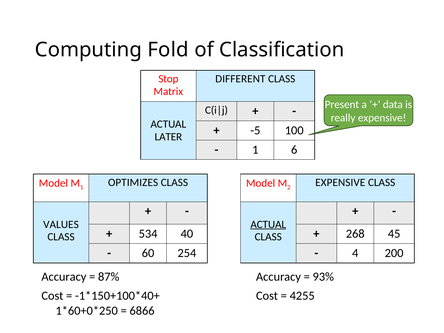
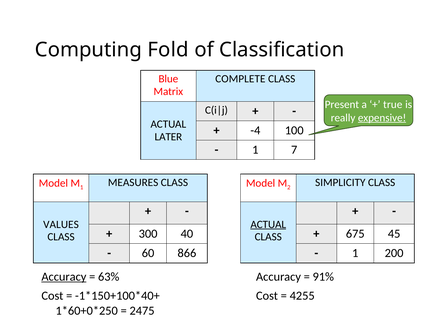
Stop: Stop -> Blue (168, 79)
DIFFERENT: DIFFERENT -> COMPLETE (240, 79)
data: data -> true (393, 104)
expensive underline: none -> present (382, 118)
-5: -5 -> -4 (255, 130)
6: 6 -> 7 (294, 150)
OPTIMIZES: OPTIMIZES -> MEASURES (133, 183)
EXPENSIVE: EXPENSIVE -> SIMPLICITY (340, 183)
534: 534 -> 300 (148, 234)
268: 268 -> 675 (355, 234)
254: 254 -> 866 (187, 253)
4: 4 -> 1 (355, 253)
Accuracy underline: none -> present (64, 277)
87%: 87% -> 63% (109, 277)
93%: 93% -> 91% (323, 277)
6866: 6866 -> 2475 (142, 311)
